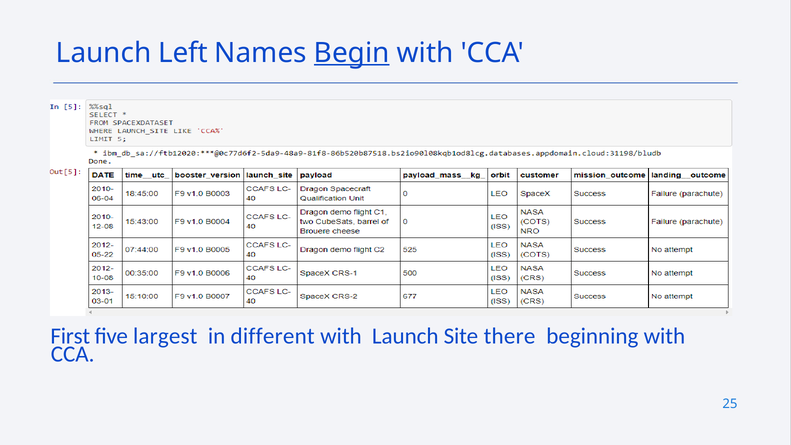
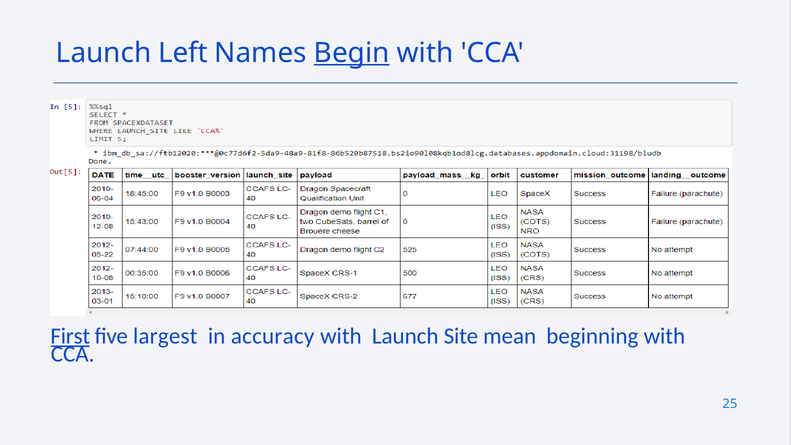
First underline: none -> present (70, 336)
different: different -> accuracy (273, 336)
there: there -> mean (510, 336)
